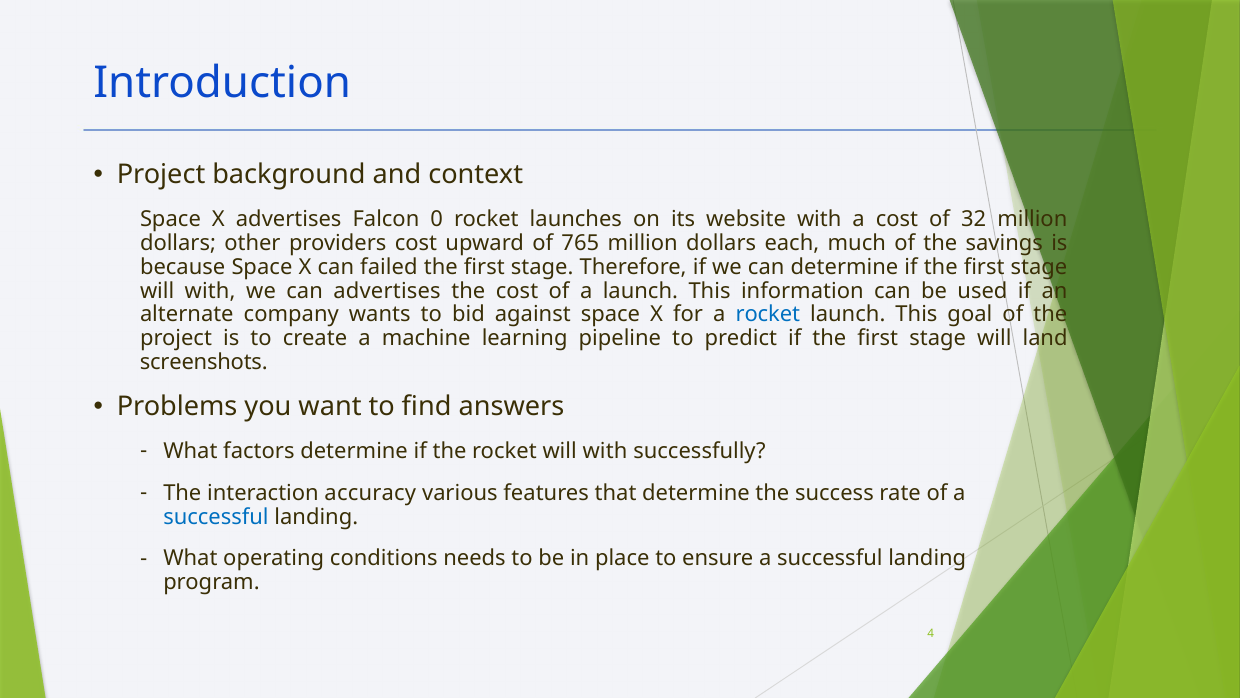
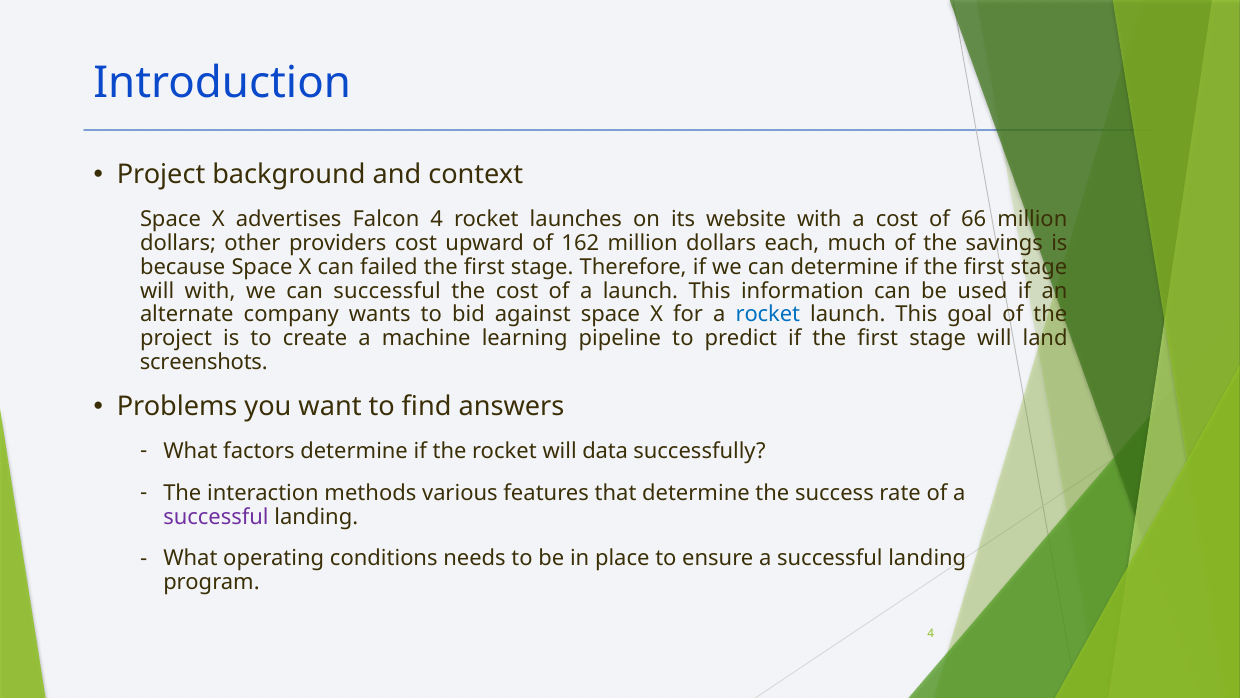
Falcon 0: 0 -> 4 (437, 219)
32: 32 -> 66 (974, 219)
765: 765 -> 162 (580, 243)
can advertises: advertises -> successful (387, 291)
rocket will with: with -> data (605, 451)
accuracy: accuracy -> methods (370, 493)
successful colour: blue -> purple (216, 516)
